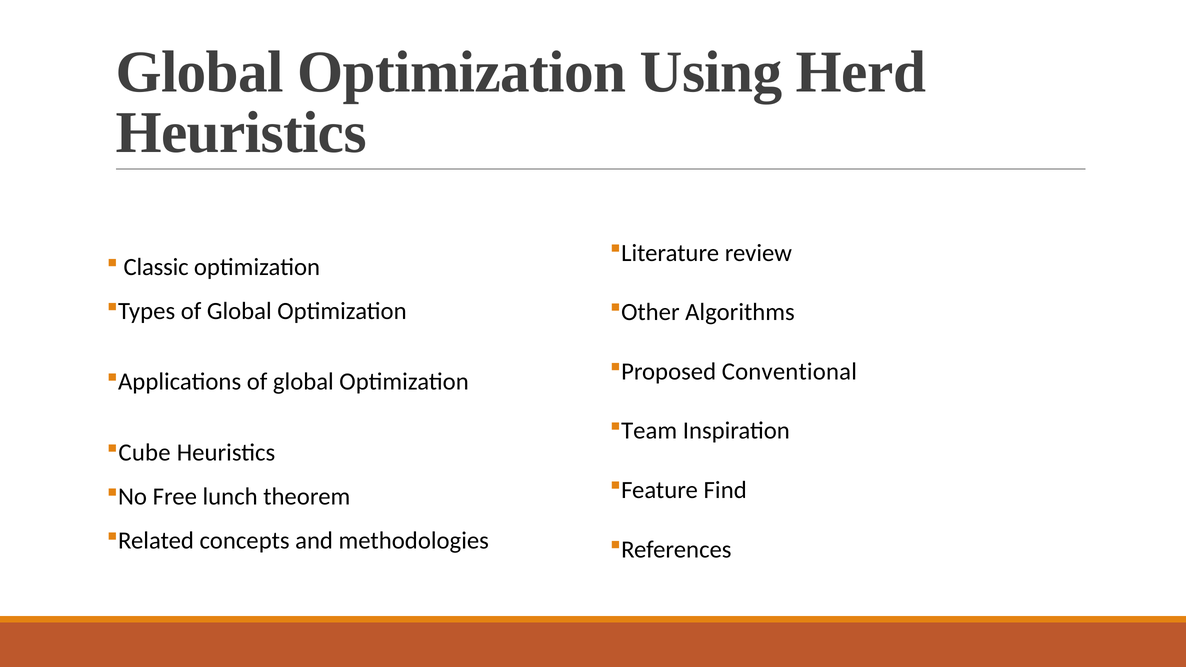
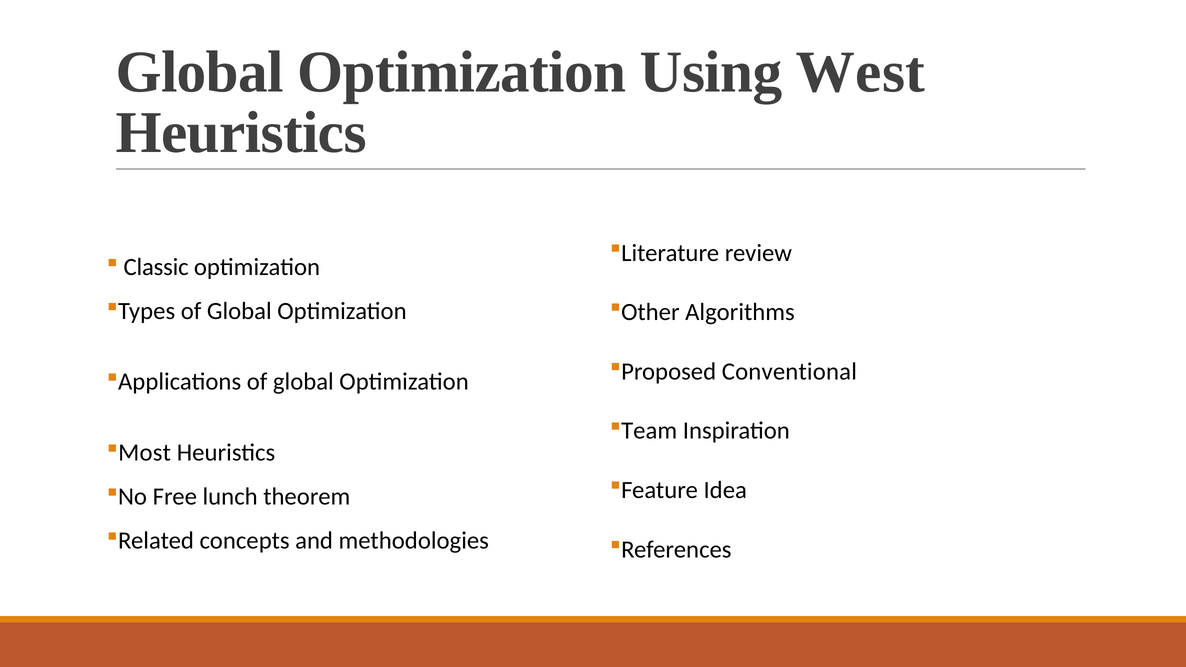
Herd: Herd -> West (861, 72)
Cube: Cube -> Most (145, 453)
Find: Find -> Idea (725, 490)
